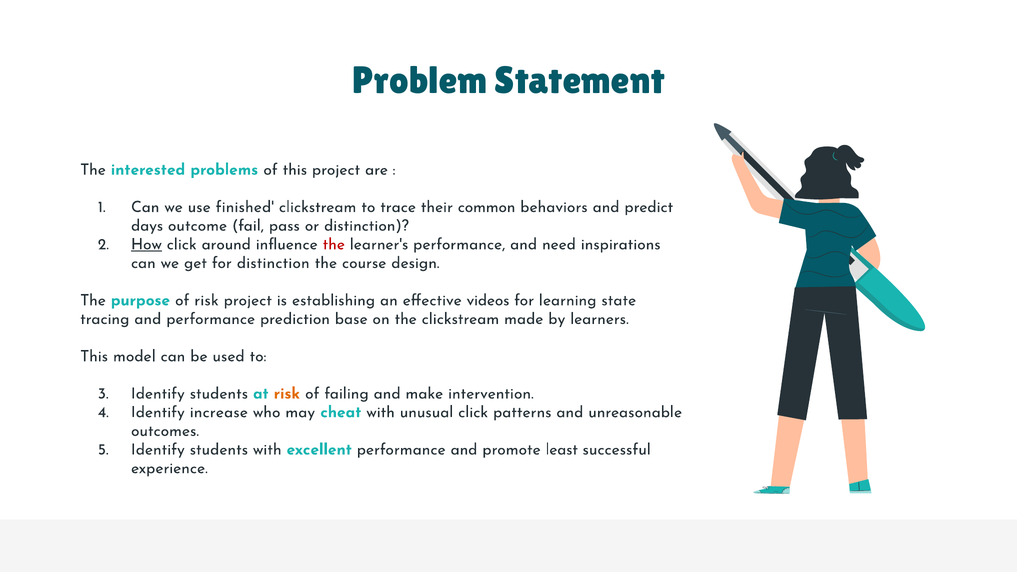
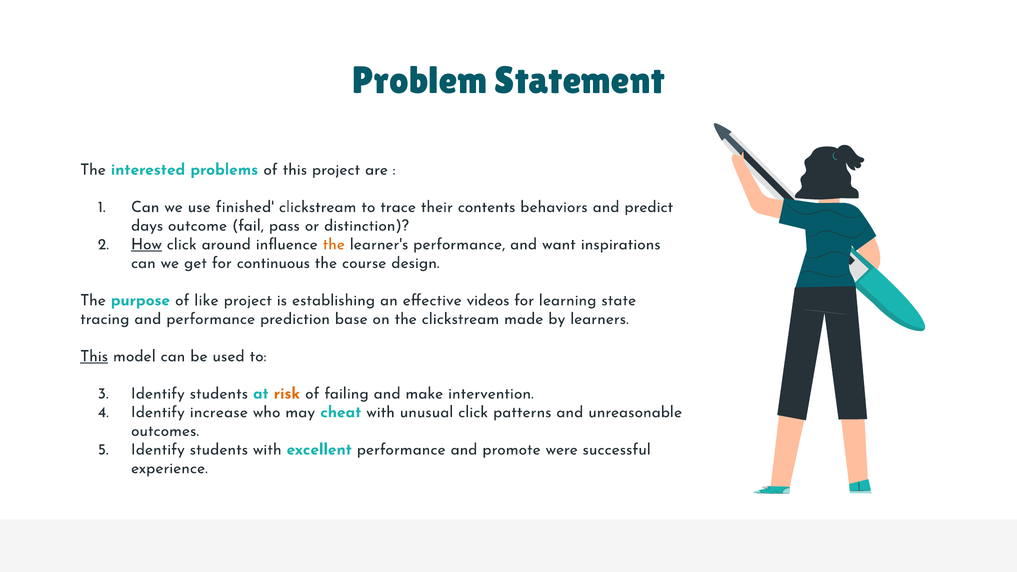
common: common -> contents (487, 207)
the colour: red -> orange (334, 244)
need: need -> want (559, 244)
for distinction: distinction -> continuous (273, 263)
of risk: risk -> like (206, 300)
This underline: none -> present (94, 356)
least: least -> were (562, 449)
